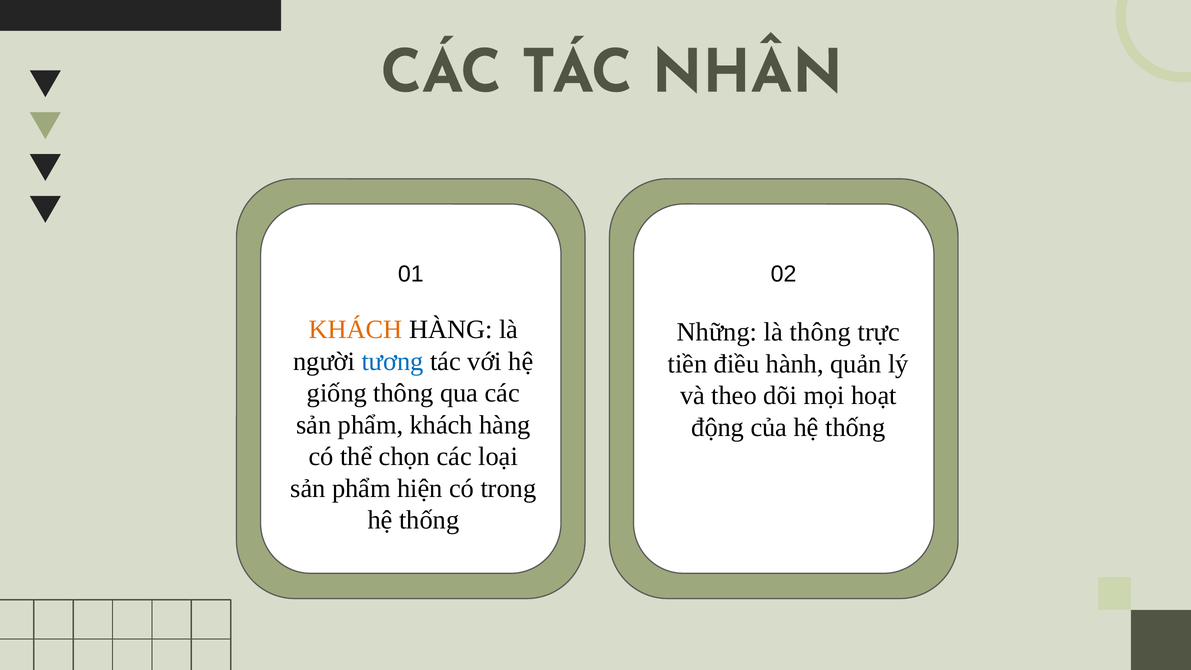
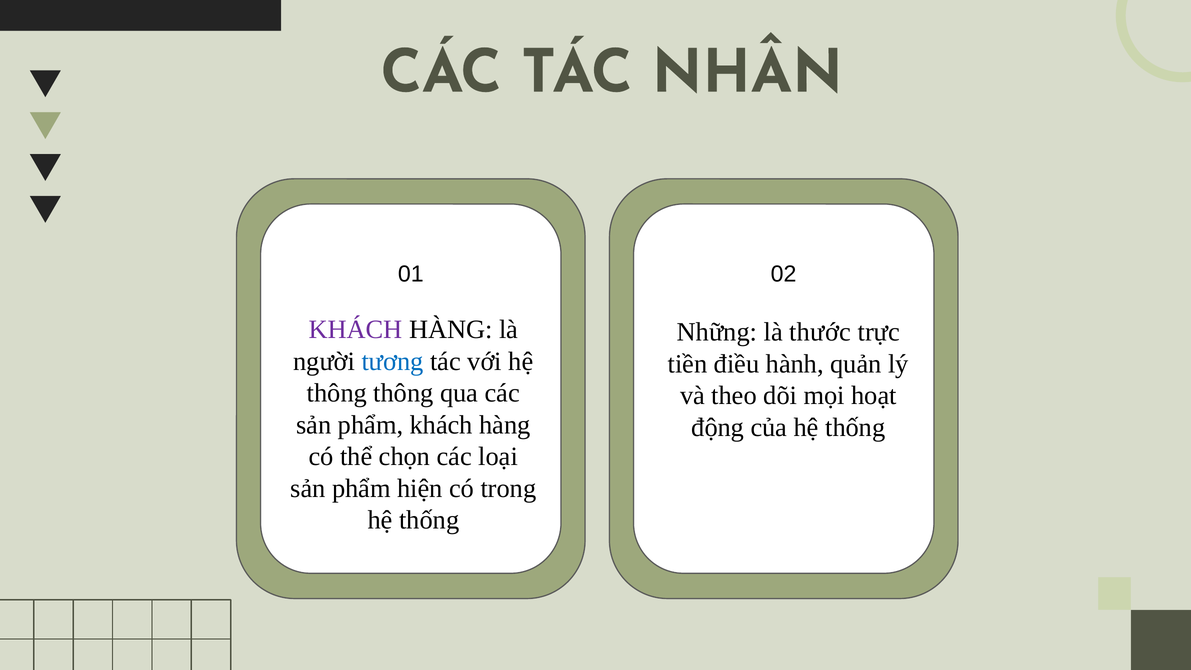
KHÁCH colour: orange -> purple (356, 330)
là thông: thông -> thước (820, 332)
giống: giống -> thông (337, 393)
